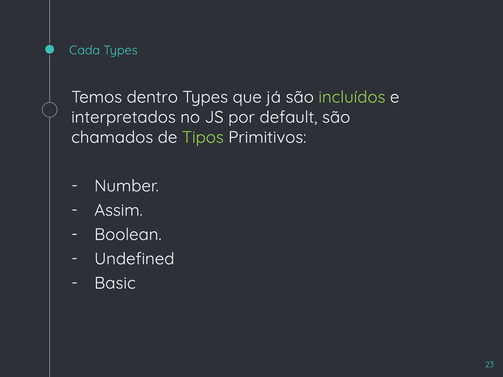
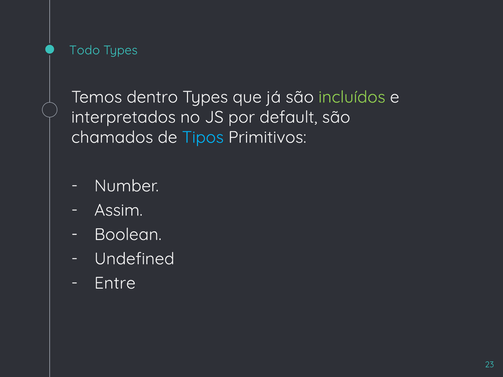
Cada: Cada -> Todo (85, 50)
Tipos colour: light green -> light blue (203, 137)
Basic: Basic -> Entre (115, 283)
